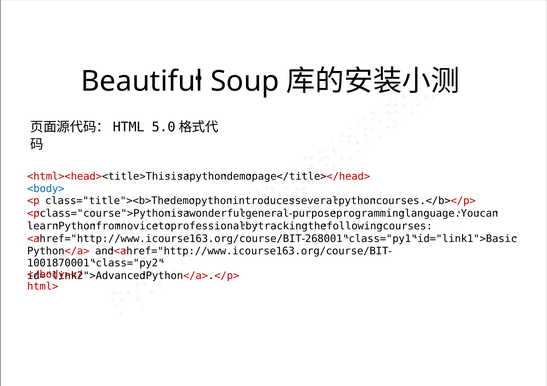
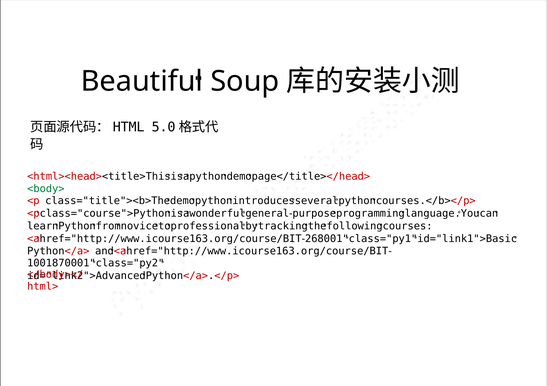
<body> colour: blue -> green (46, 189)
